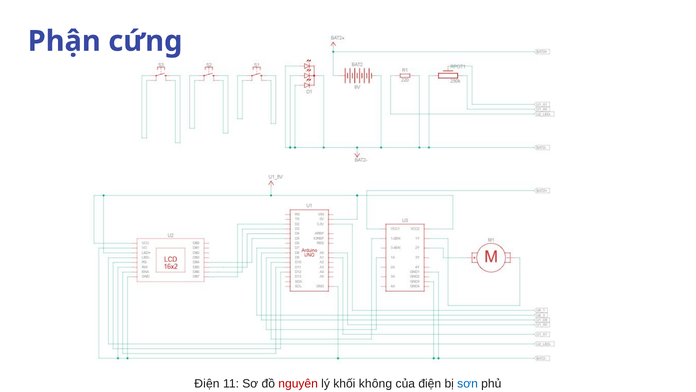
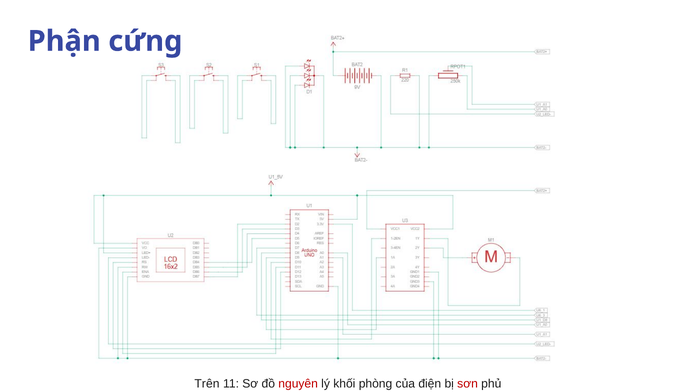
Điện: Điện -> Trên (207, 383)
không: không -> phòng (376, 383)
sơn colour: blue -> red (468, 383)
